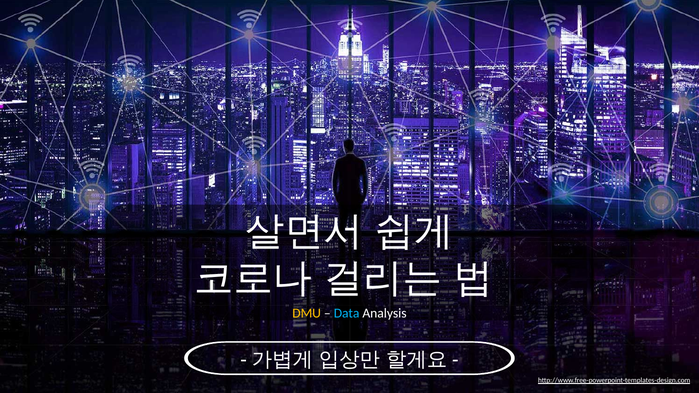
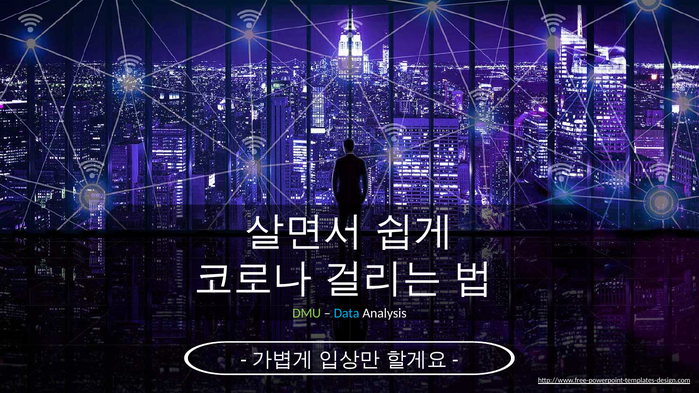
DMU colour: yellow -> light green (307, 313)
